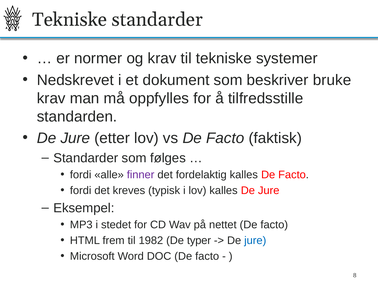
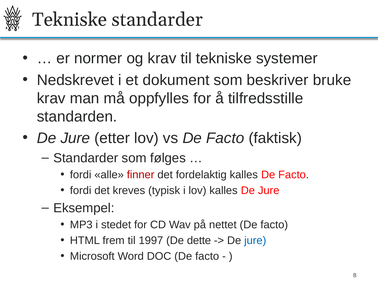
finner colour: purple -> red (141, 175)
1982: 1982 -> 1997 (151, 241)
typer: typer -> dette (199, 241)
